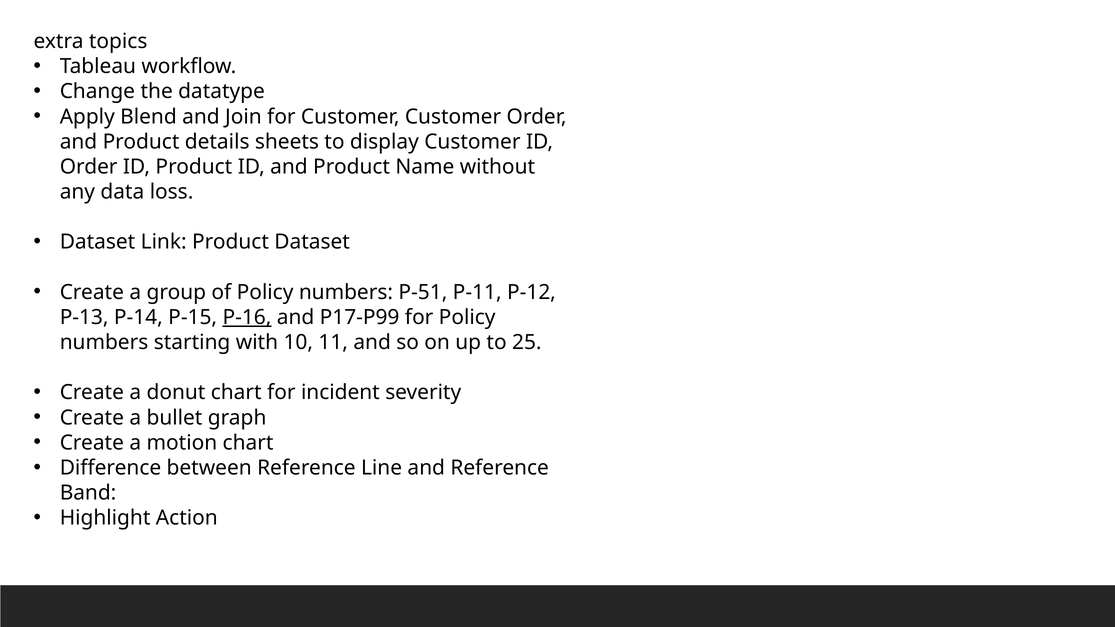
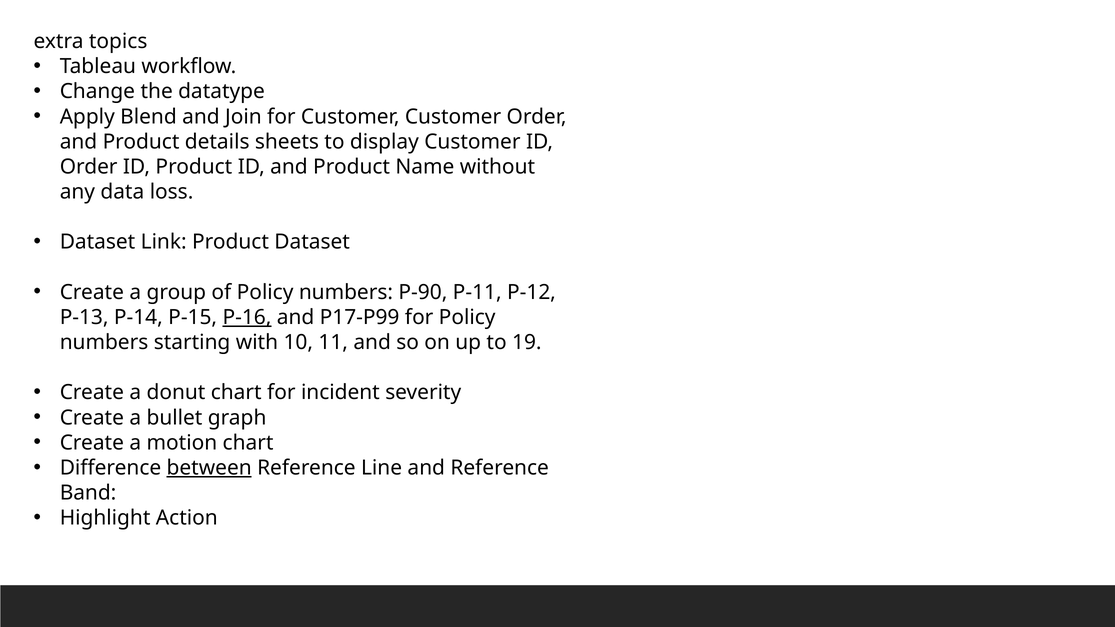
P-51: P-51 -> P-90 (423, 292)
25: 25 -> 19 (527, 342)
between underline: none -> present (209, 468)
